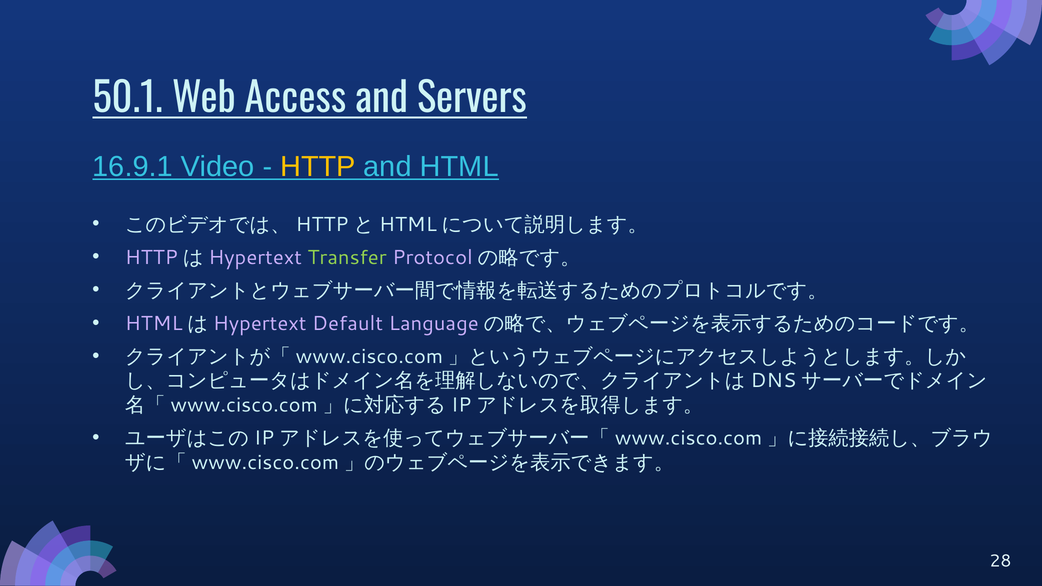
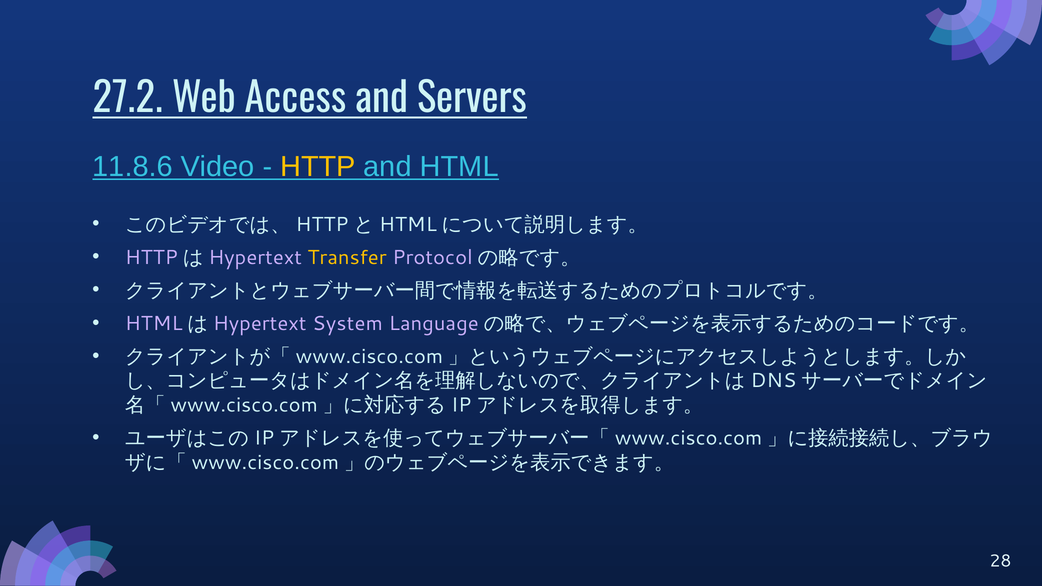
50.1: 50.1 -> 27.2 (128, 99)
16.9.1: 16.9.1 -> 11.8.6 (133, 167)
Transfer colour: light green -> yellow (347, 257)
Default: Default -> System (347, 323)
